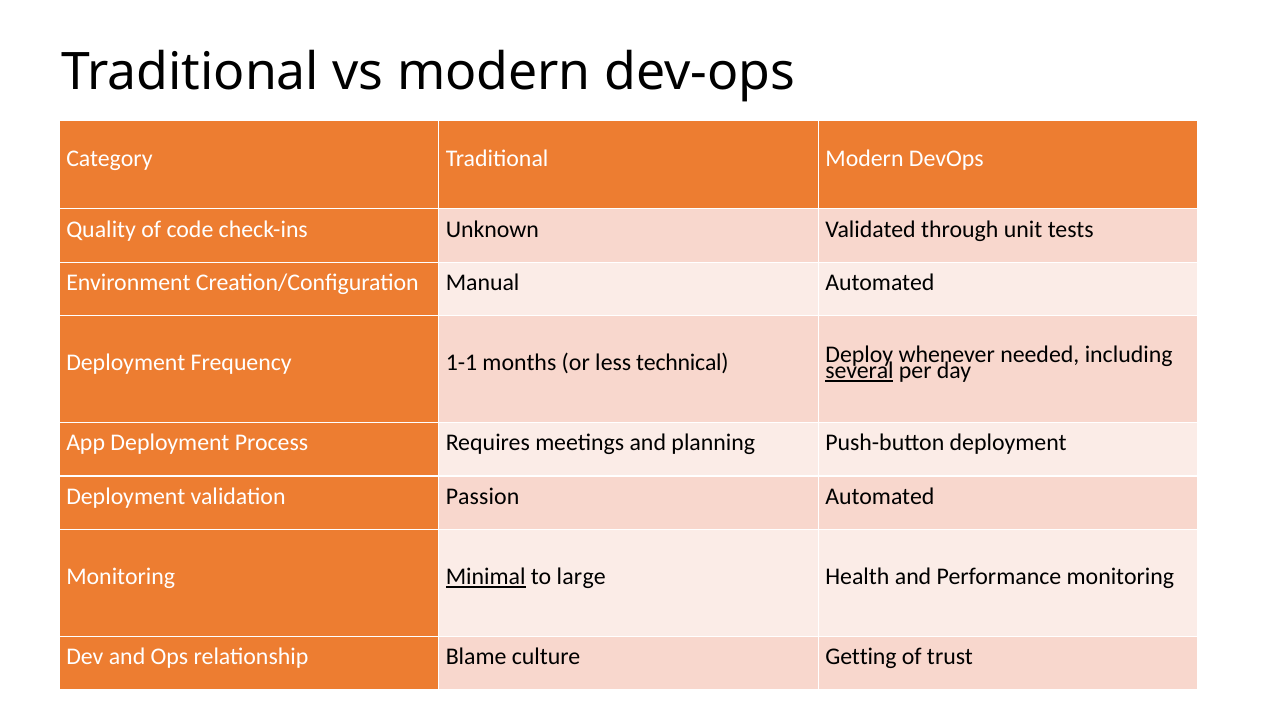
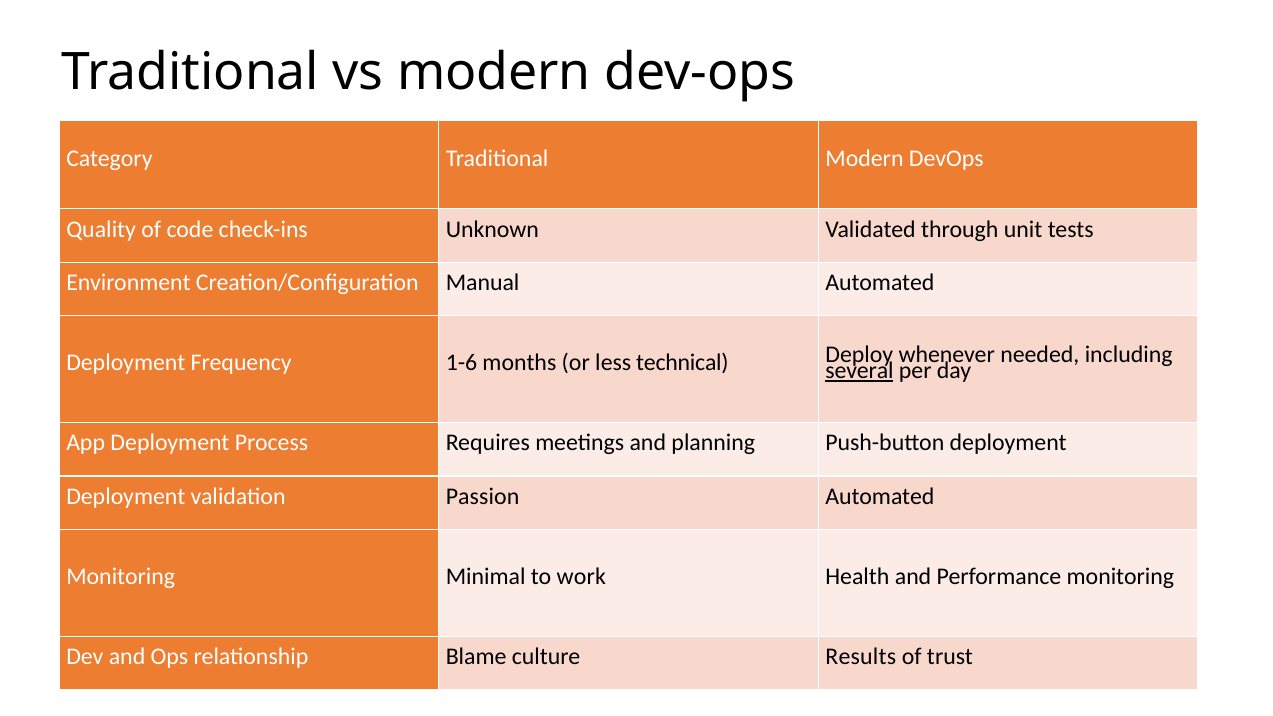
1-1: 1-1 -> 1-6 (461, 363)
Minimal underline: present -> none (486, 577)
large: large -> work (581, 577)
Getting: Getting -> Results (861, 657)
